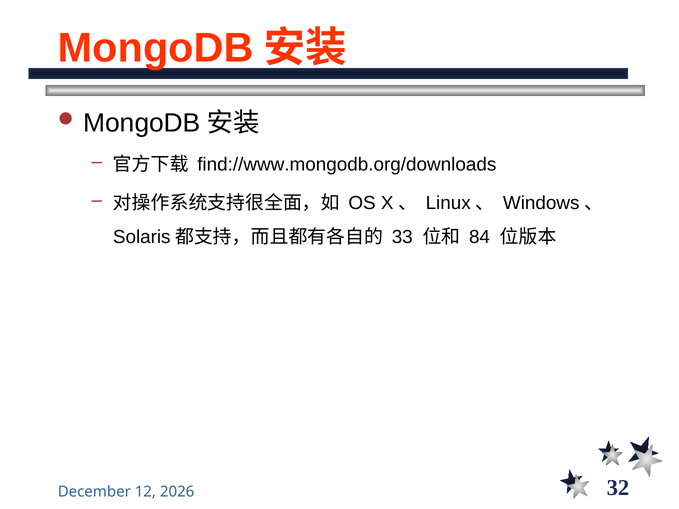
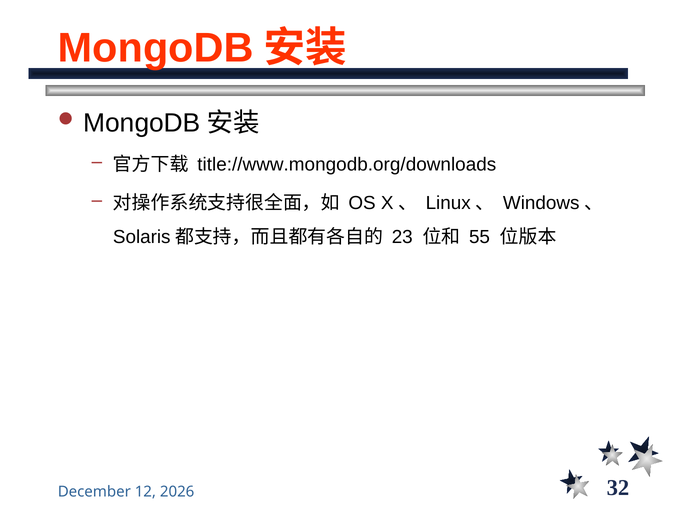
find://www.mongodb.org/downloads: find://www.mongodb.org/downloads -> title://www.mongodb.org/downloads (347, 165)
33: 33 -> 23 (402, 237)
84: 84 -> 55 (480, 237)
